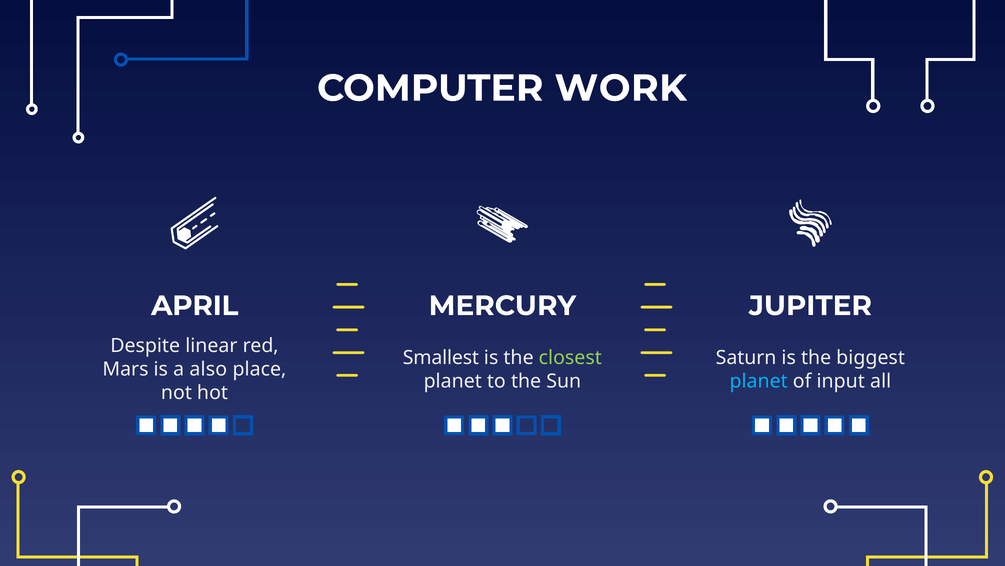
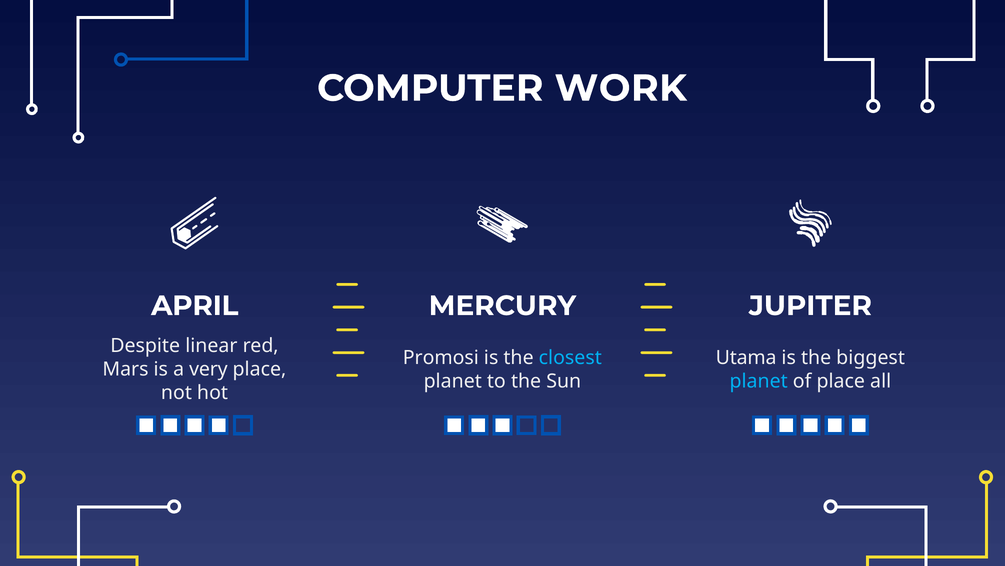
Smallest: Smallest -> Promosi (441, 357)
closest colour: light green -> light blue (570, 357)
Saturn: Saturn -> Utama (746, 357)
also: also -> very (208, 369)
of input: input -> place (841, 381)
